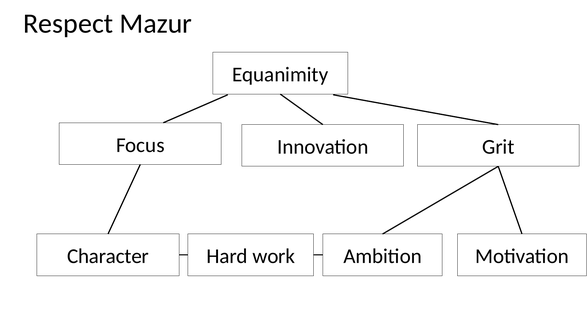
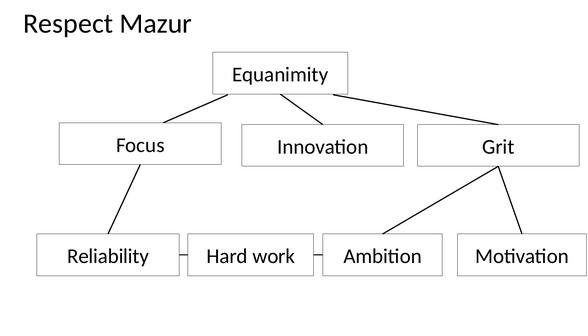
Character: Character -> Reliability (108, 256)
